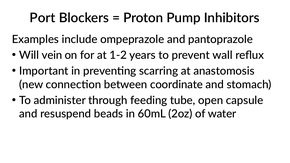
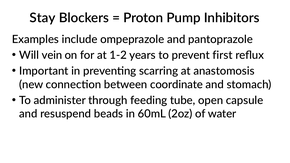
Port: Port -> Stay (43, 18)
wall: wall -> first (223, 55)
